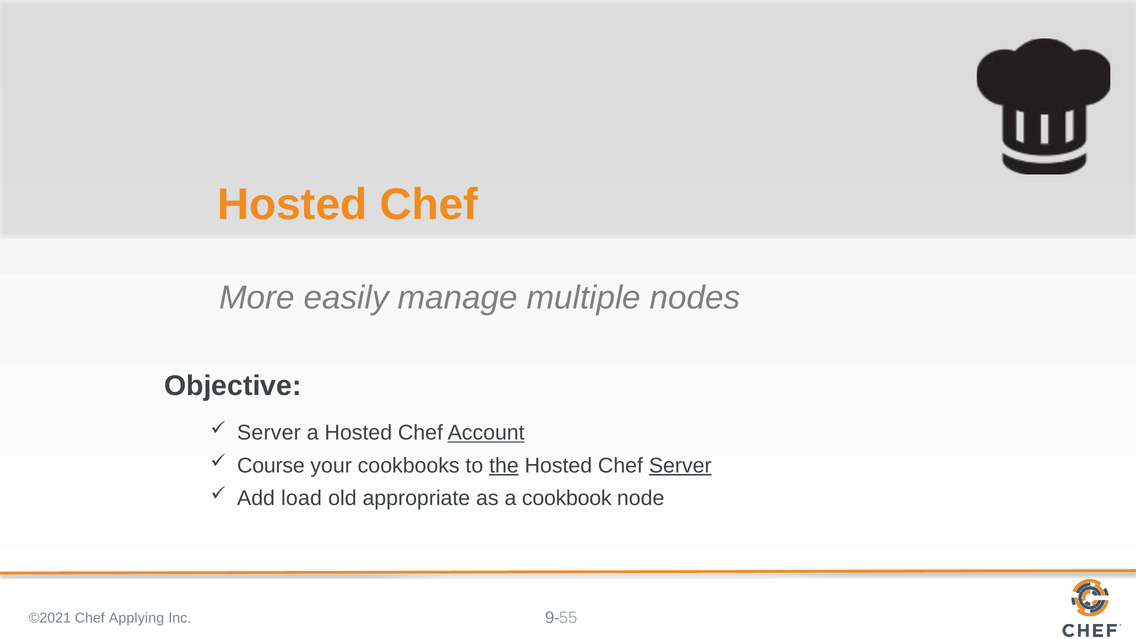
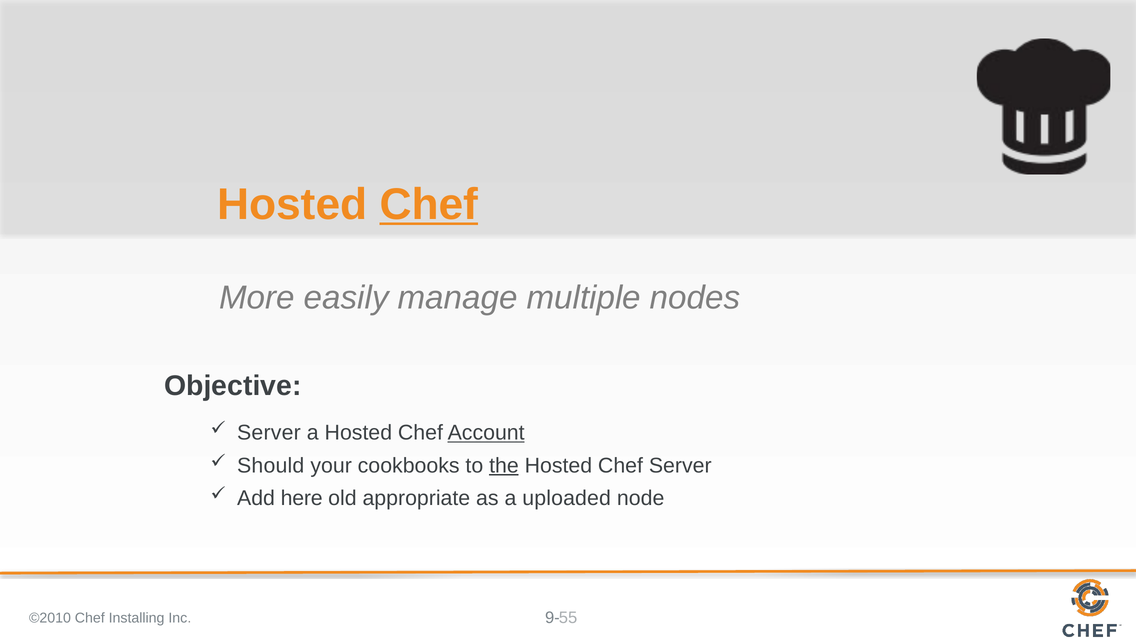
Chef underline: none -> present (429, 205)
Course: Course -> Should (271, 465)
Server underline: present -> none (680, 465)
load: load -> here (302, 498)
cookbook: cookbook -> uploaded (567, 498)
©2021: ©2021 -> ©2010 (50, 618)
Applying: Applying -> Installing (137, 618)
